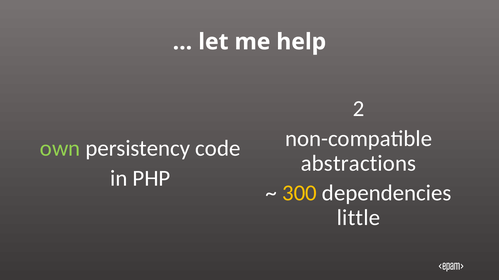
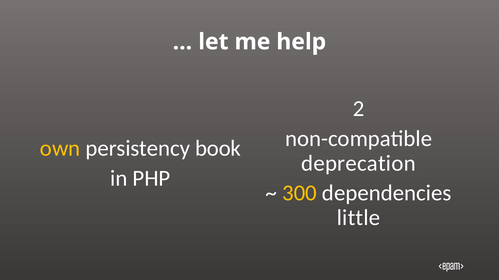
own colour: light green -> yellow (60, 149)
code: code -> book (218, 149)
abstractions: abstractions -> deprecation (358, 164)
